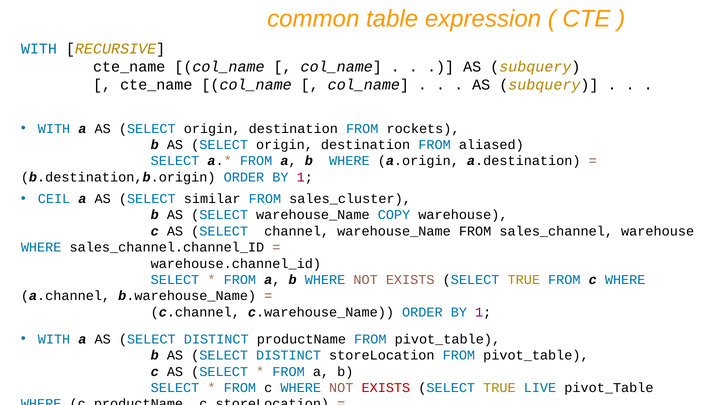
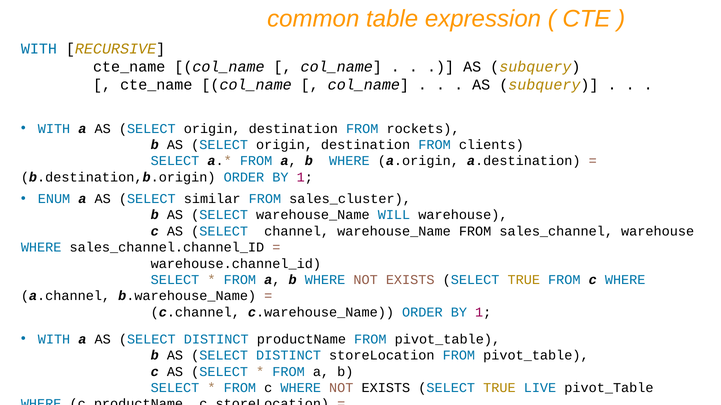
aliased: aliased -> clients (491, 145)
CEIL: CEIL -> ENUM (54, 199)
COPY: COPY -> WILL (394, 215)
EXISTS colour: red -> black (386, 388)
